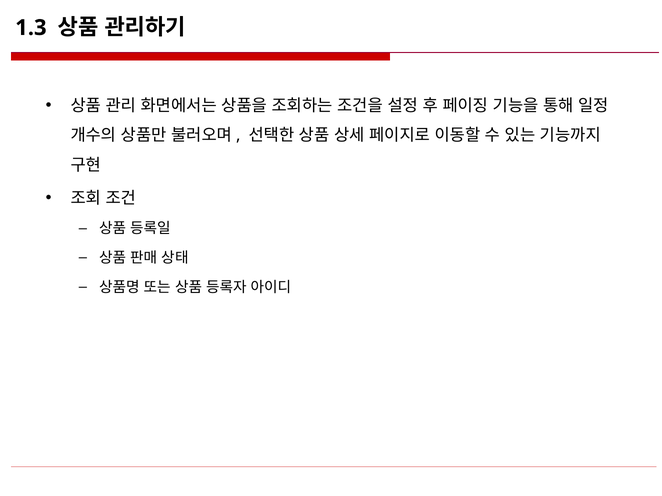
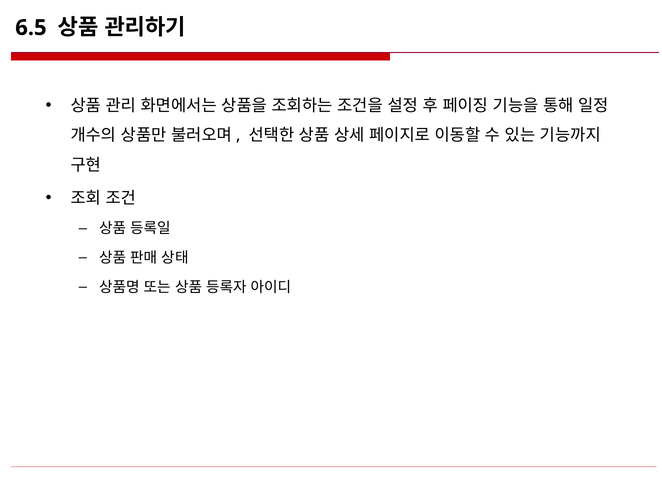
1.3: 1.3 -> 6.5 (31, 28)
